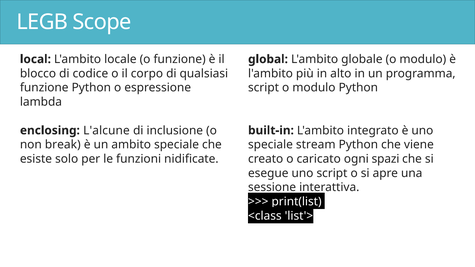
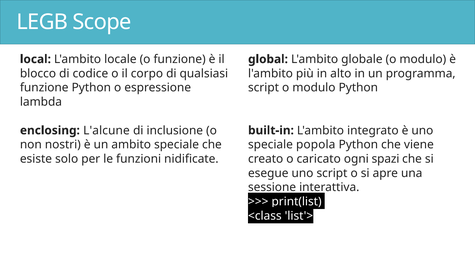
break: break -> nostri (63, 145)
stream: stream -> popola (316, 145)
